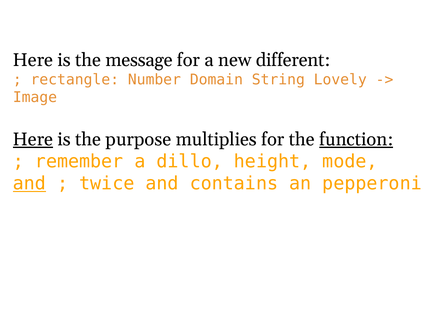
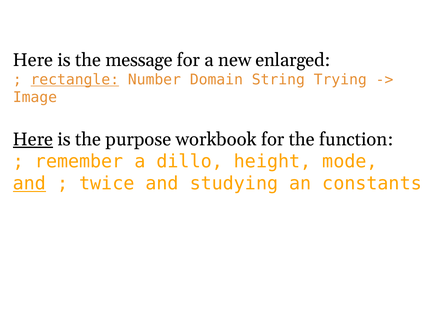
different: different -> enlarged (293, 60)
rectangle underline: none -> present (75, 80)
Lovely: Lovely -> Trying (340, 80)
multiplies: multiplies -> workbook (216, 139)
function underline: present -> none (356, 139)
contains: contains -> studying (234, 183)
pepperoni: pepperoni -> constants (372, 183)
